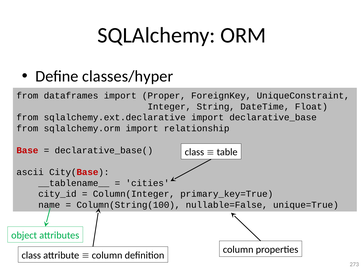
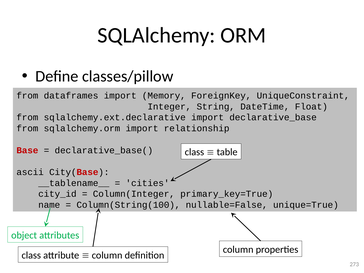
classes/hyper: classes/hyper -> classes/pillow (128, 76)
Proper: Proper -> Memory (164, 96)
